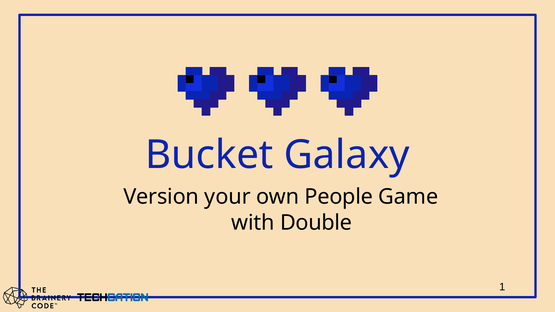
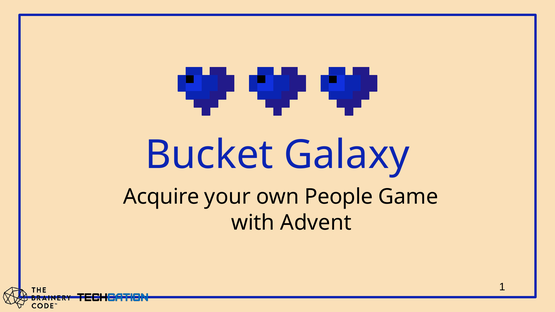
Version: Version -> Acquire (161, 197)
Double: Double -> Advent (316, 223)
